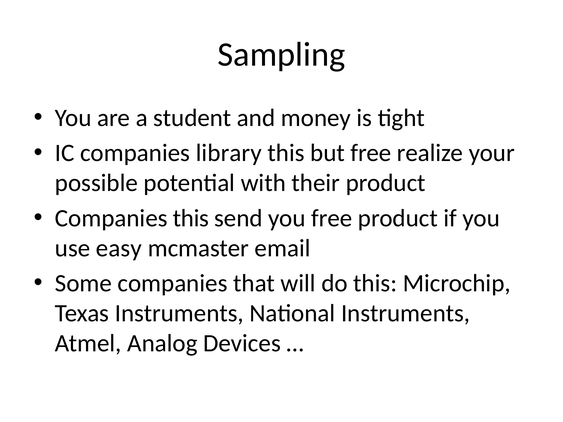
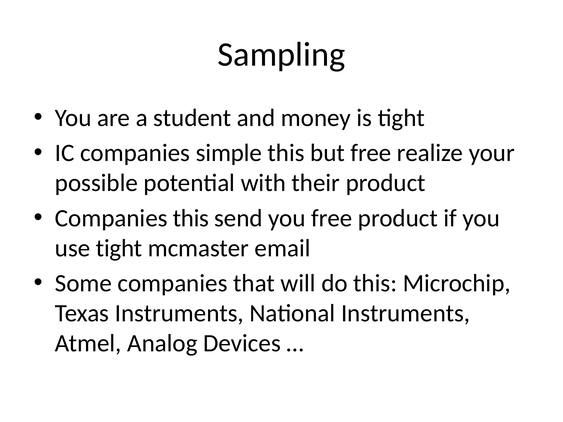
library: library -> simple (229, 153)
use easy: easy -> tight (119, 248)
